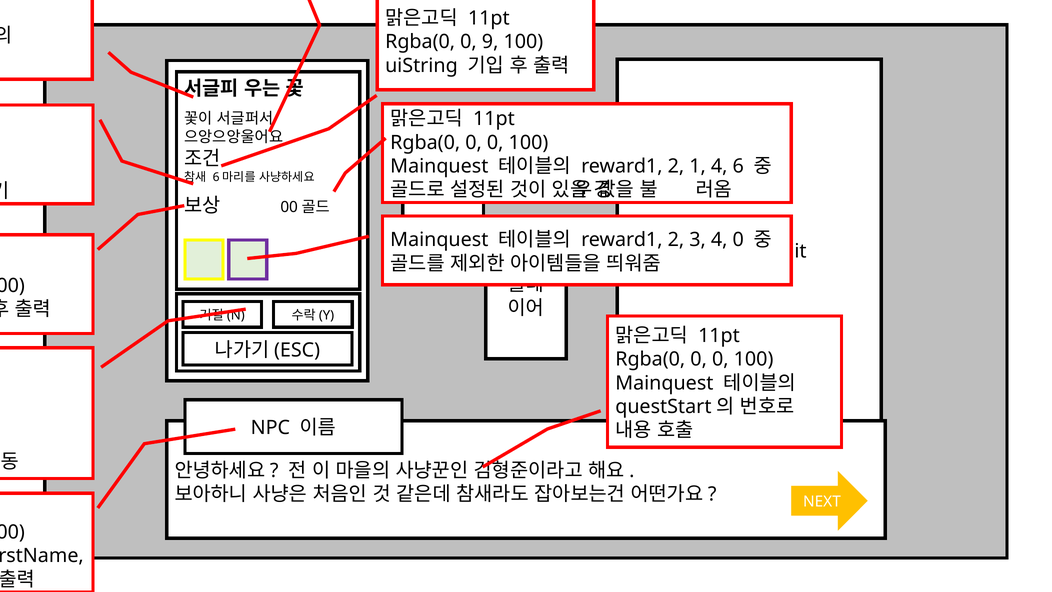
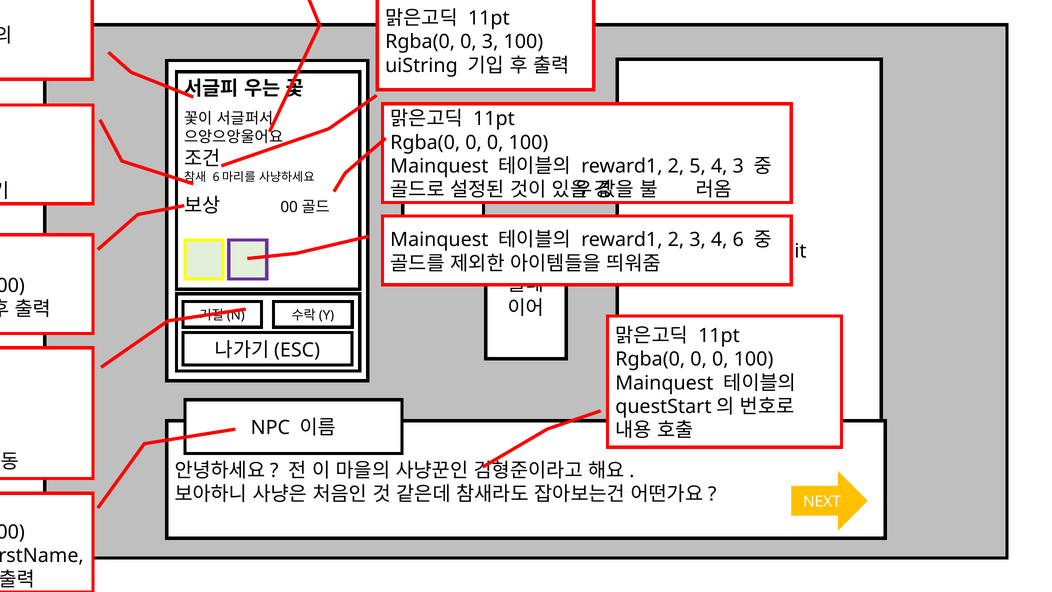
0 9: 9 -> 3 (490, 42)
1: 1 -> 5 (698, 166)
4 6: 6 -> 3 (738, 166)
0: 0 -> 6 (738, 240)
